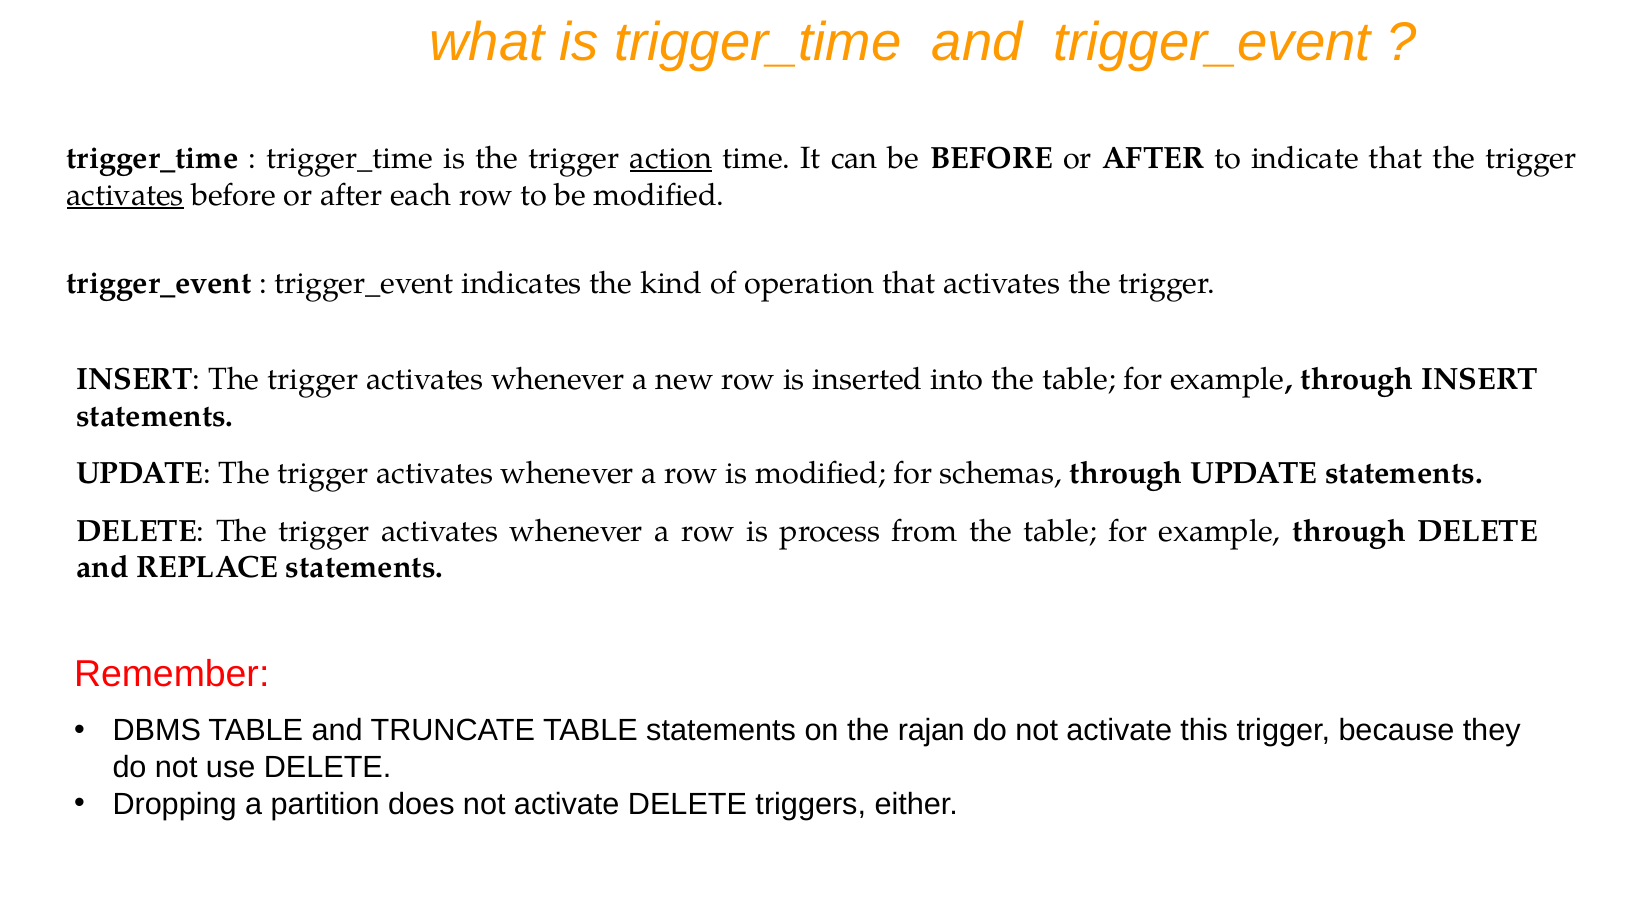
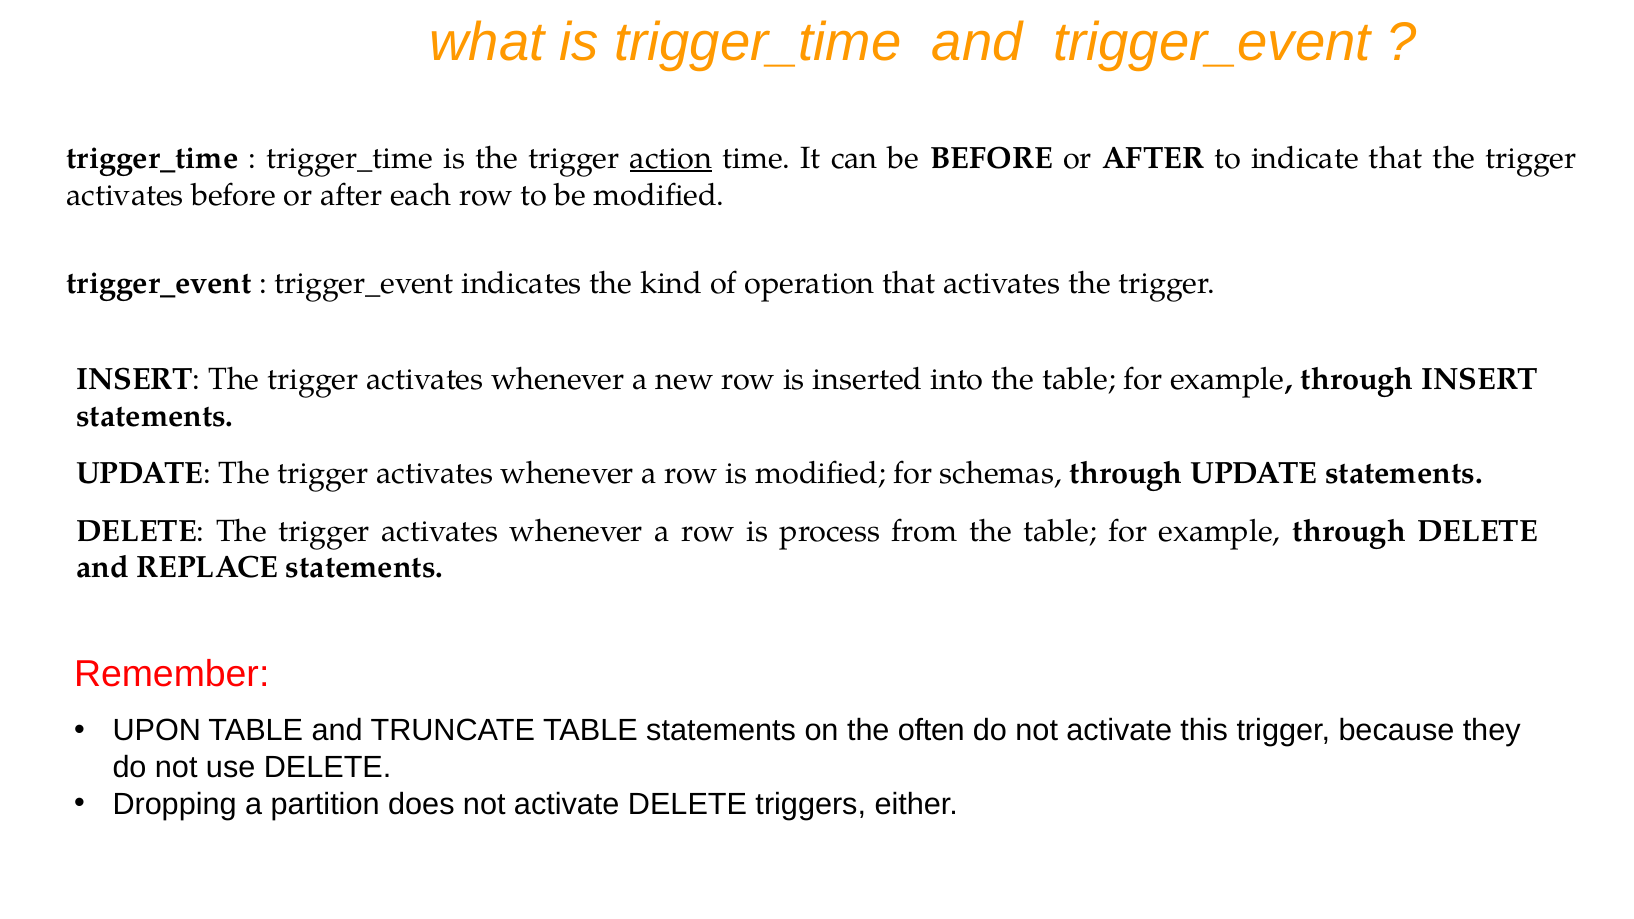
activates underline: present -> none (125, 195)
DBMS: DBMS -> UPON (157, 731)
rajan: rajan -> often (931, 731)
